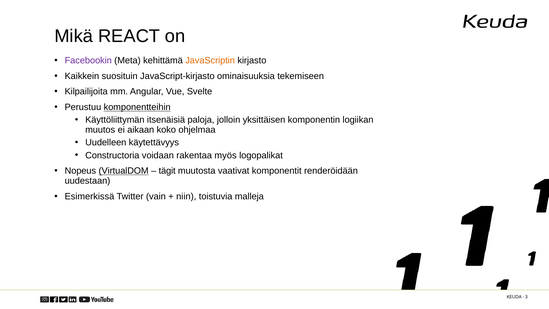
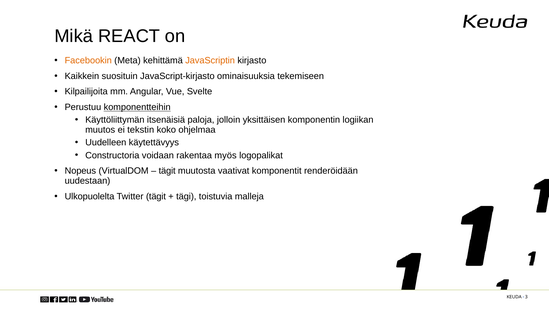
Facebookin colour: purple -> orange (88, 60)
aikaan: aikaan -> tekstin (141, 130)
VirtualDOM underline: present -> none (124, 171)
Esimerkissä: Esimerkissä -> Ulkopuolelta (90, 196)
Twitter vain: vain -> tägit (156, 196)
niin: niin -> tägi (186, 196)
